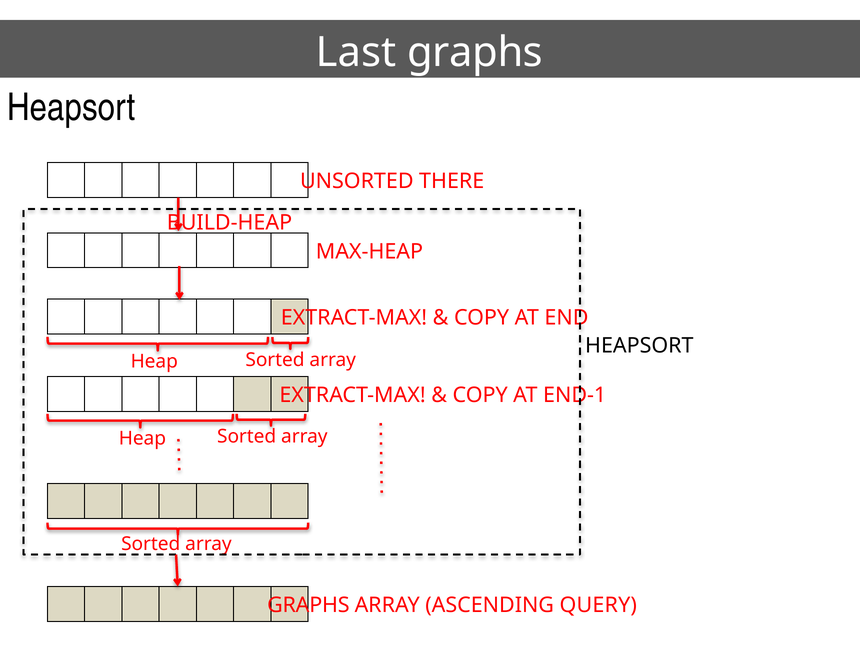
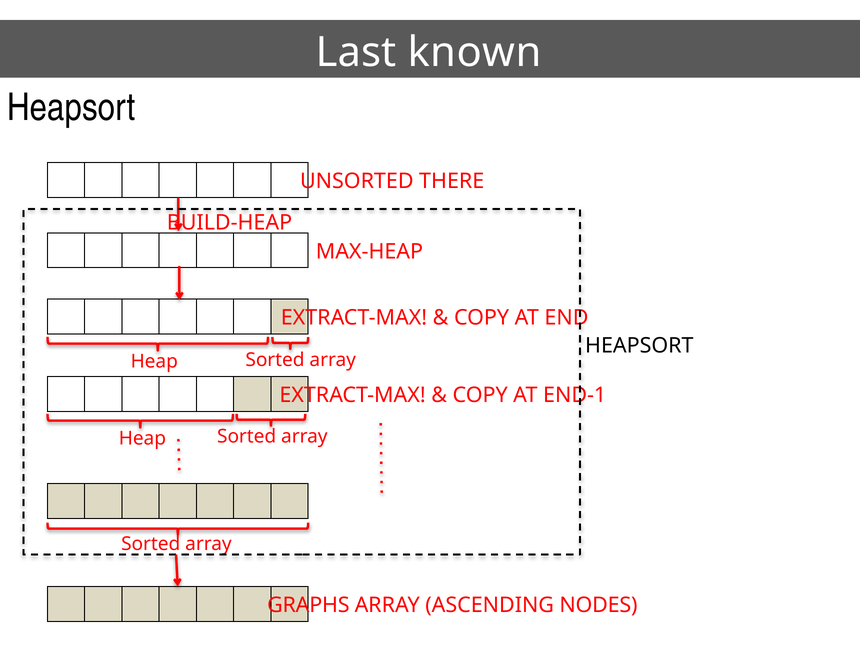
Last graphs: graphs -> known (475, 52)
QUERY: QUERY -> NODES (598, 605)
